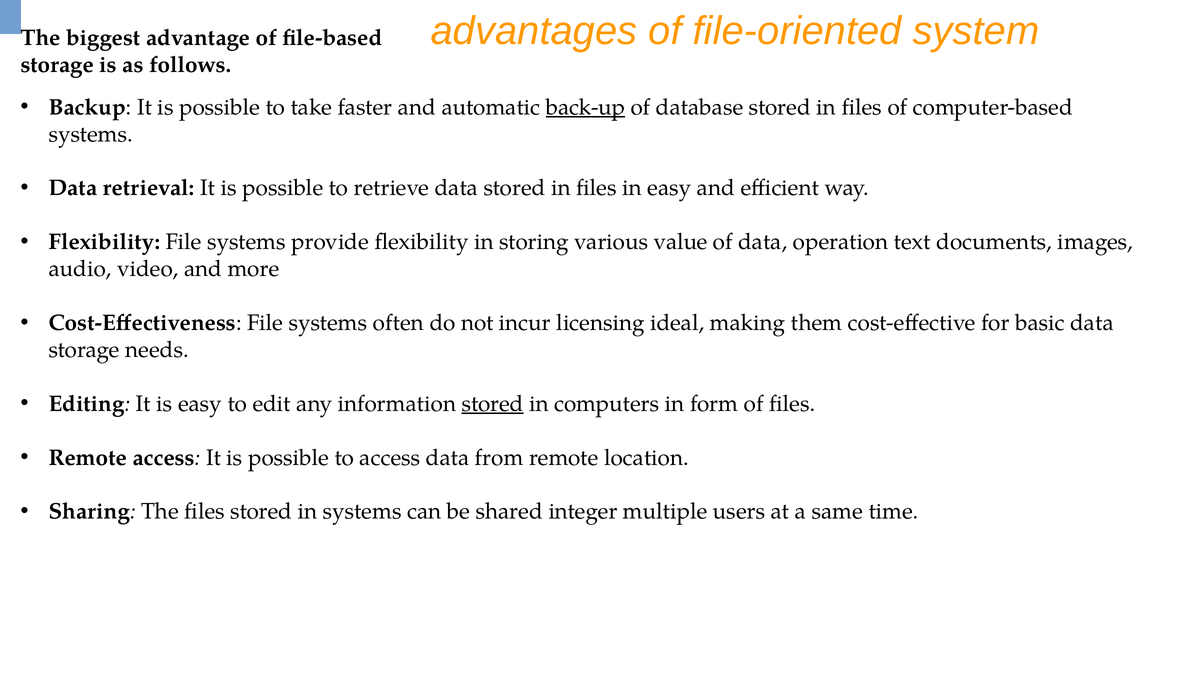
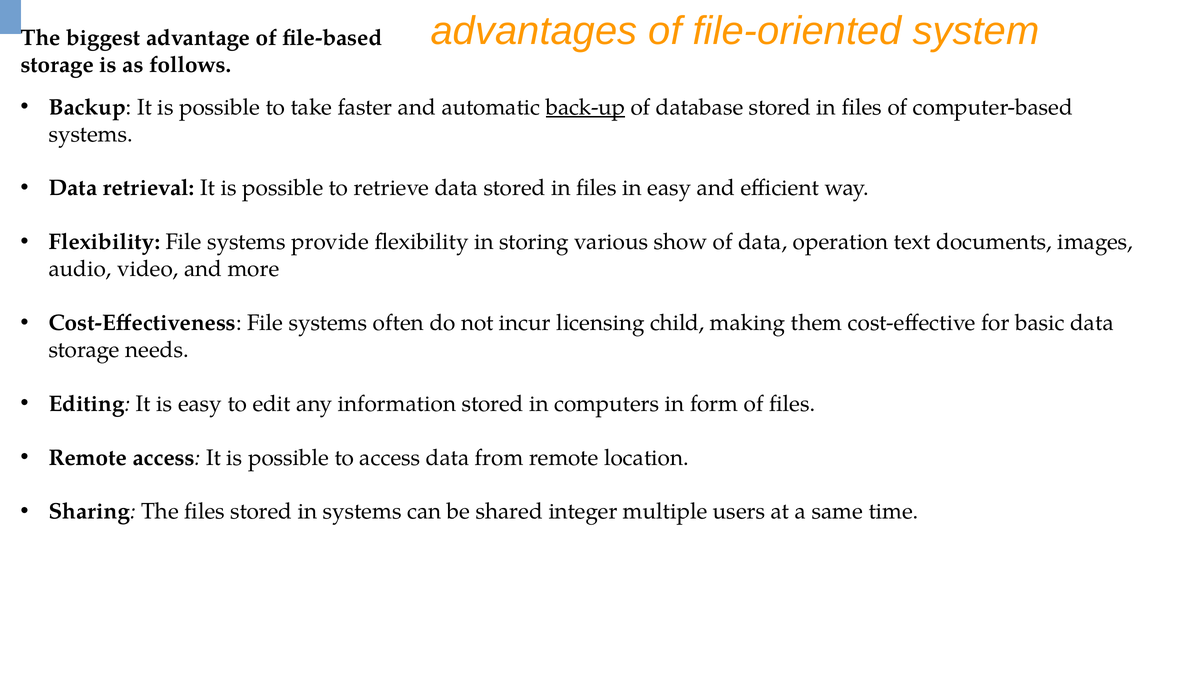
value: value -> show (681, 242)
ideal: ideal -> child (677, 323)
stored underline: present -> none (493, 404)
